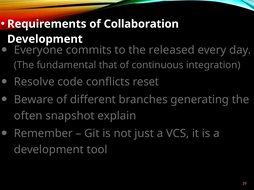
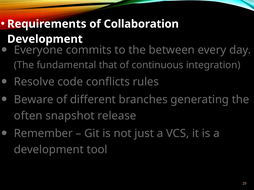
released: released -> between (172, 50)
reset: reset -> rules (146, 82)
explain: explain -> release (117, 116)
